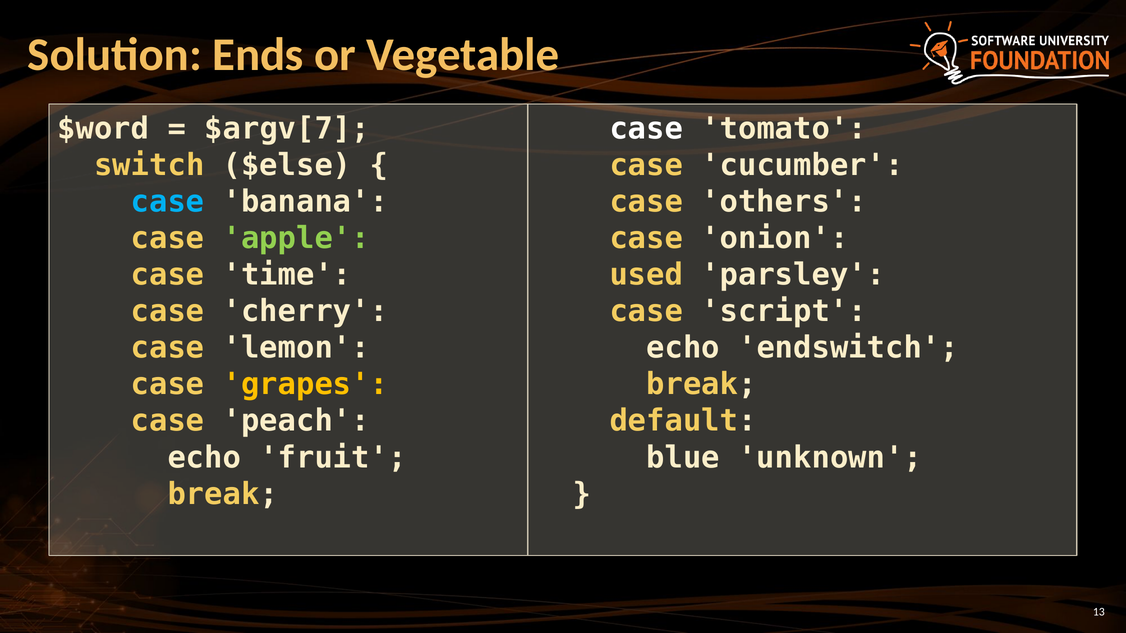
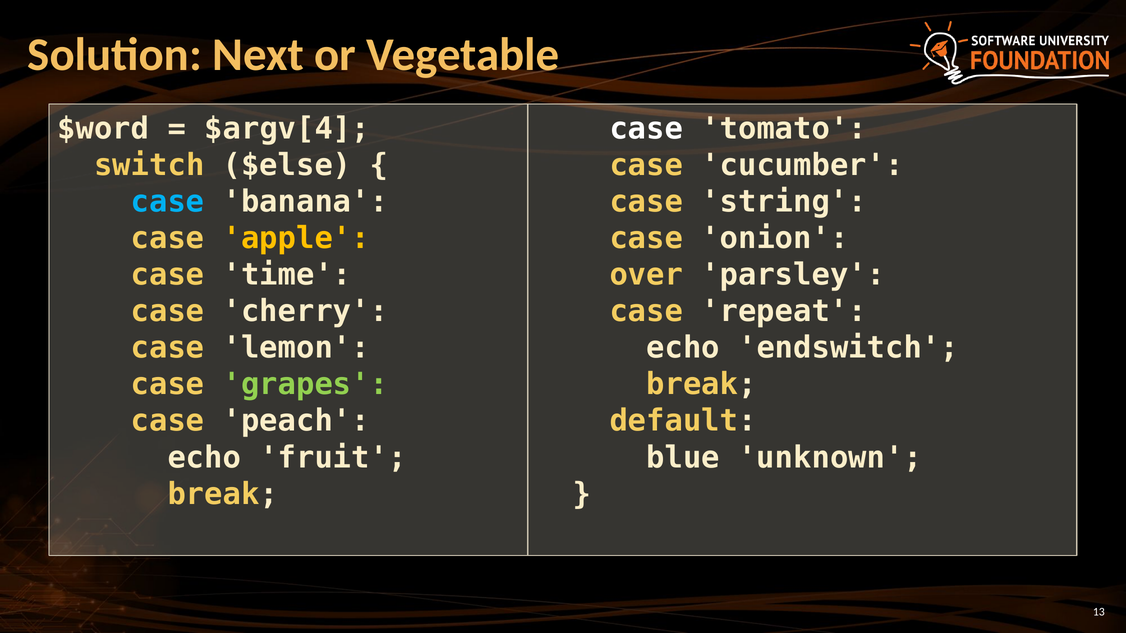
Ends: Ends -> Next (258, 55)
$argv[7: $argv[7 -> $argv[4 (287, 129)
others: others -> string (784, 202)
apple colour: light green -> yellow (296, 238)
used: used -> over (646, 275)
script: script -> repeat (784, 312)
grapes colour: yellow -> light green (305, 385)
